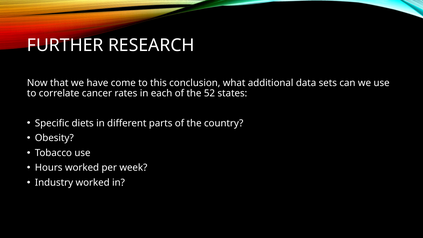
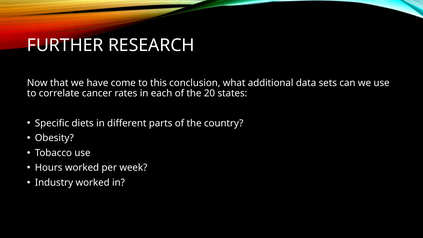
52: 52 -> 20 (209, 93)
